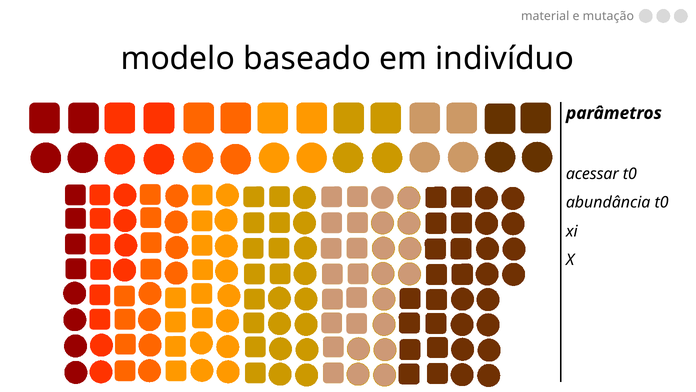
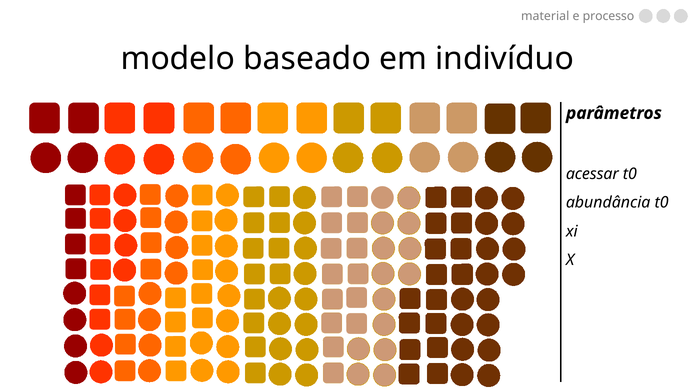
mutação: mutação -> processo (608, 16)
